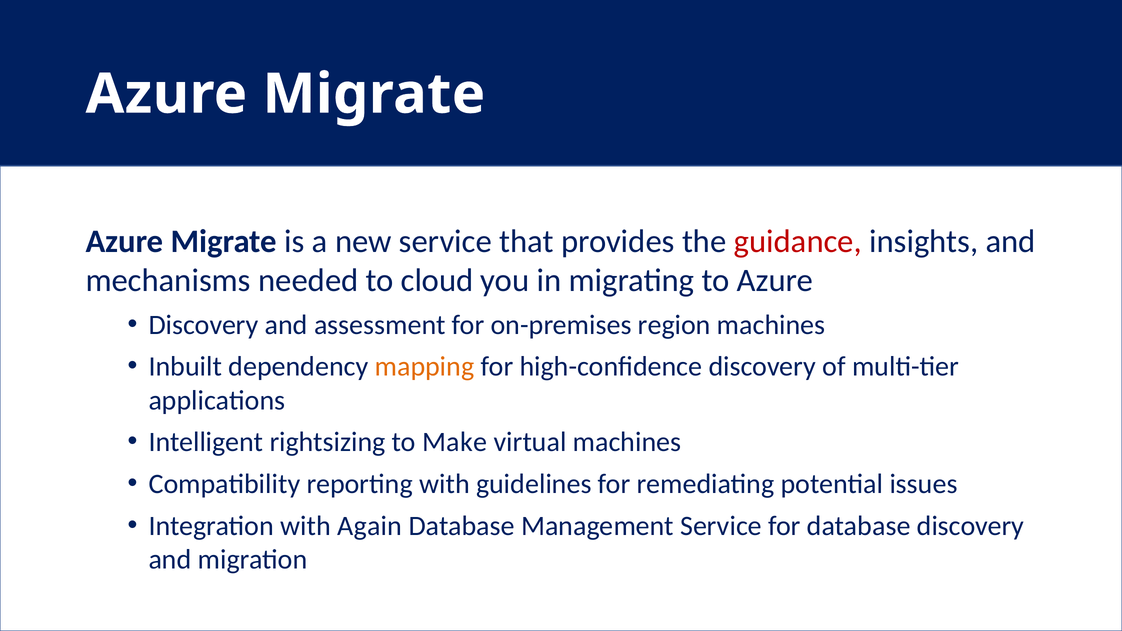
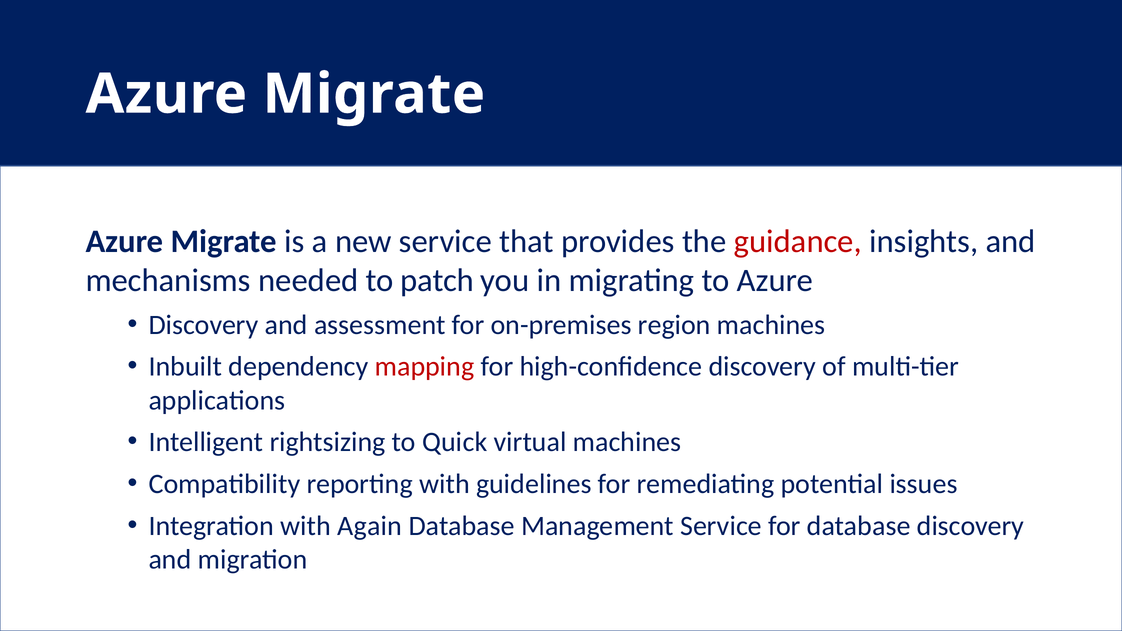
cloud: cloud -> patch (437, 281)
mapping colour: orange -> red (424, 367)
Make: Make -> Quick (455, 442)
